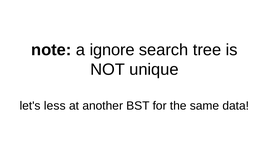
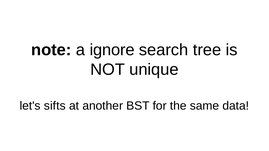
less: less -> sifts (55, 106)
